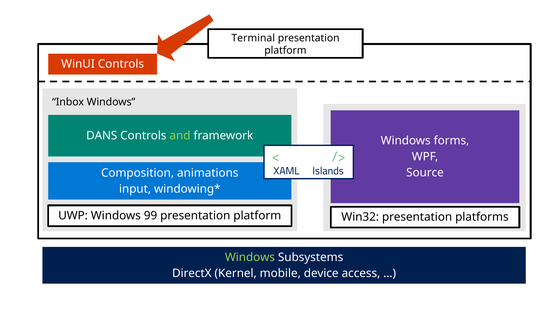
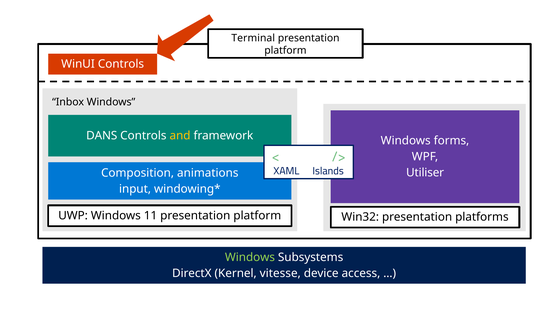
and colour: light green -> yellow (180, 136)
Source: Source -> Utiliser (425, 173)
99: 99 -> 11 (151, 216)
mobile: mobile -> vitesse (280, 273)
